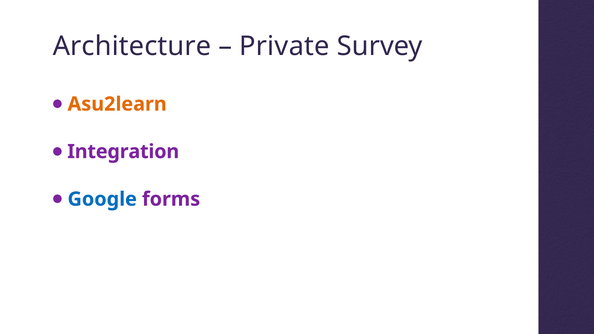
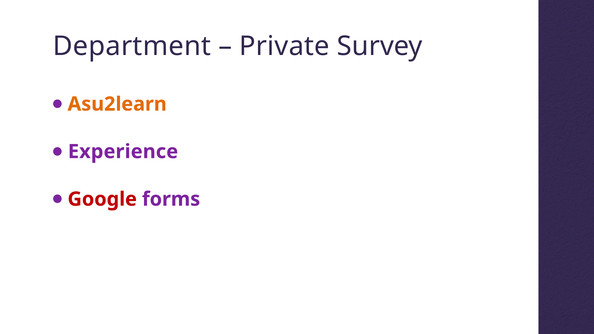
Architecture: Architecture -> Department (132, 46)
Integration: Integration -> Experience (123, 152)
Google colour: blue -> red (102, 199)
